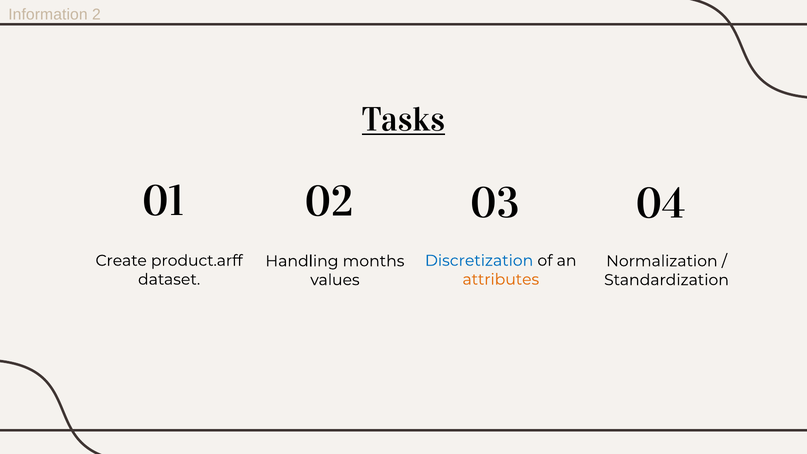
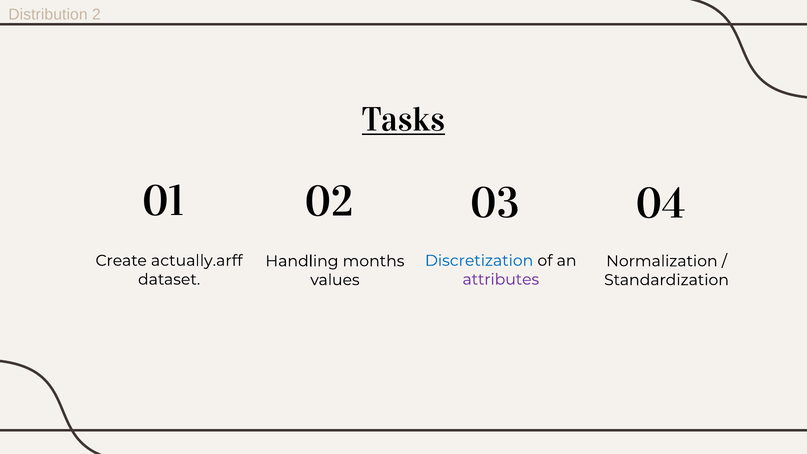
Information: Information -> Distribution (48, 14)
product.arff: product.arff -> actually.arff (197, 261)
attributes colour: orange -> purple (501, 279)
